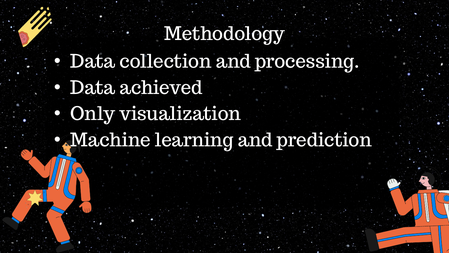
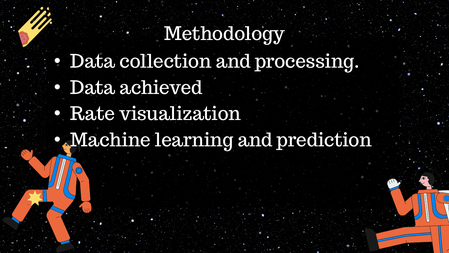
Only: Only -> Rate (93, 114)
